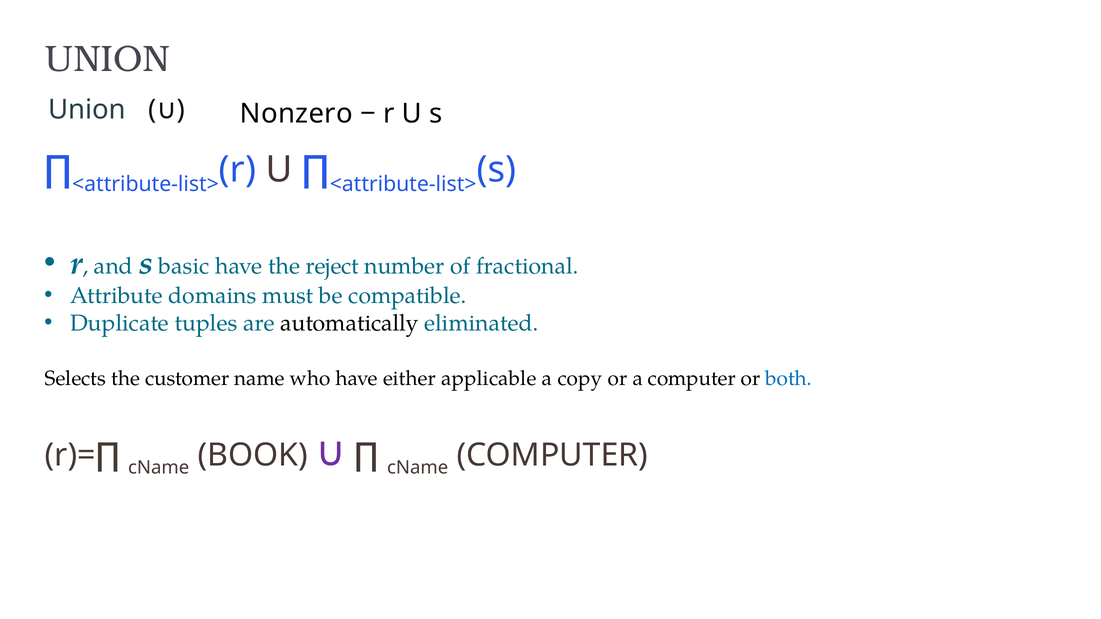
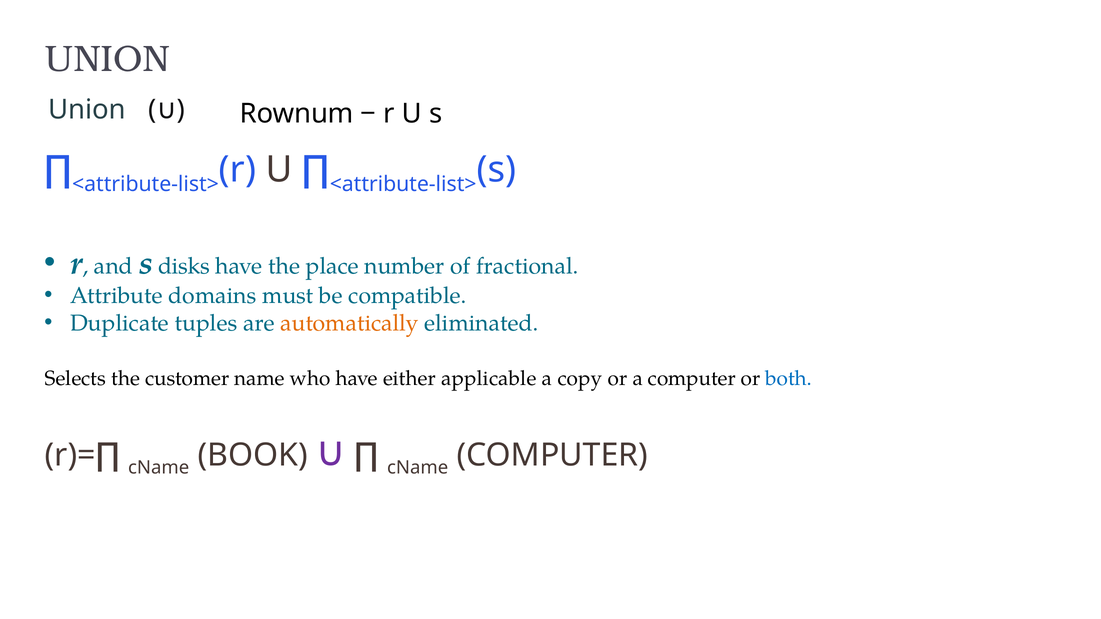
Nonzero: Nonzero -> Rownum (297, 114)
basic: basic -> disks (184, 266)
reject: reject -> place (332, 266)
automatically colour: black -> orange (349, 323)
